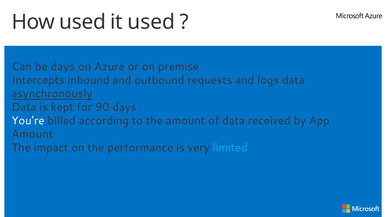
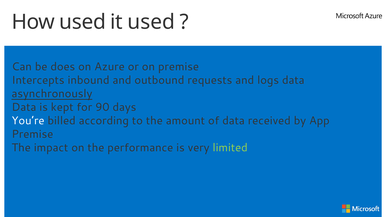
be days: days -> does (63, 67)
Amount: Amount -> Premise (32, 134)
limited colour: light blue -> light green (230, 148)
